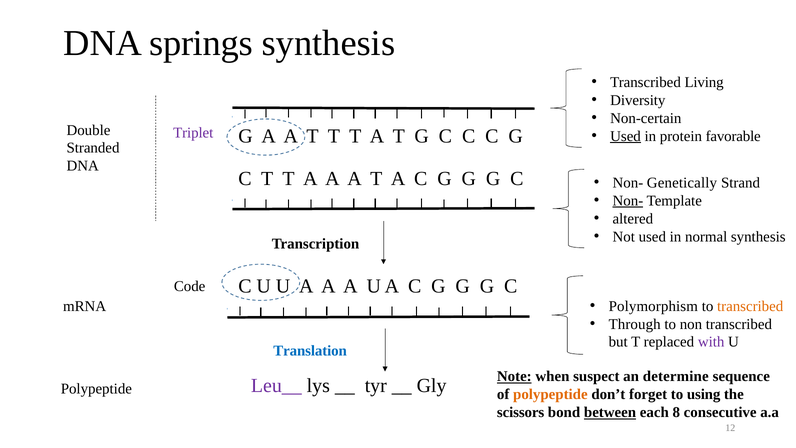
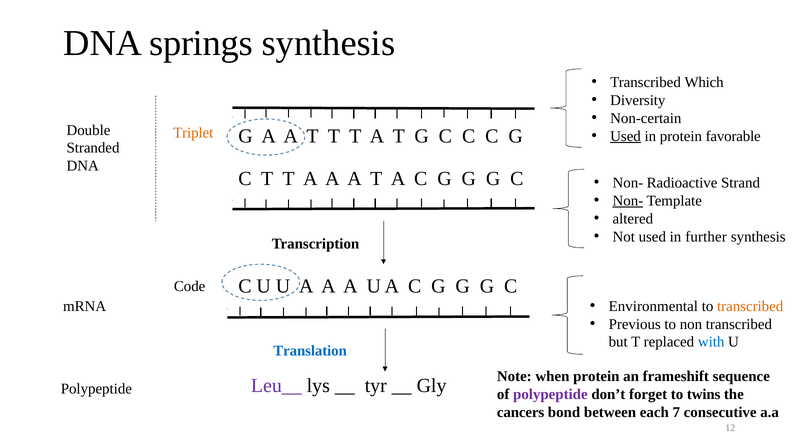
Living: Living -> Which (704, 82)
Triplet colour: purple -> orange (193, 133)
Genetically: Genetically -> Radioactive (682, 183)
normal: normal -> further (706, 236)
Polymorphism: Polymorphism -> Environmental (653, 306)
Through: Through -> Previous (635, 324)
with colour: purple -> blue (711, 342)
Note underline: present -> none (514, 376)
when suspect: suspect -> protein (596, 376)
determine: determine -> frameshift (676, 376)
polypeptide colour: orange -> purple (550, 394)
using: using -> twins (704, 394)
scissors: scissors -> cancers (521, 412)
between underline: present -> none (610, 412)
8: 8 -> 7 (676, 412)
